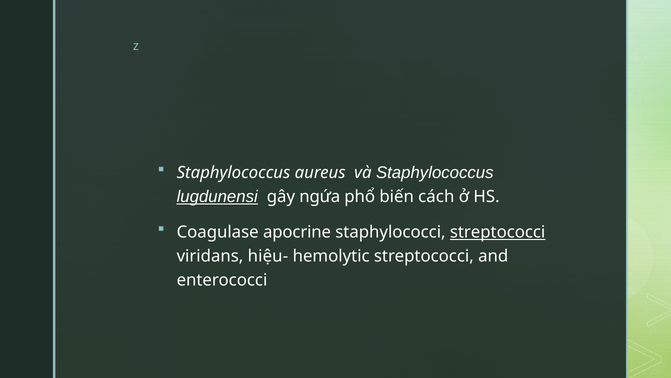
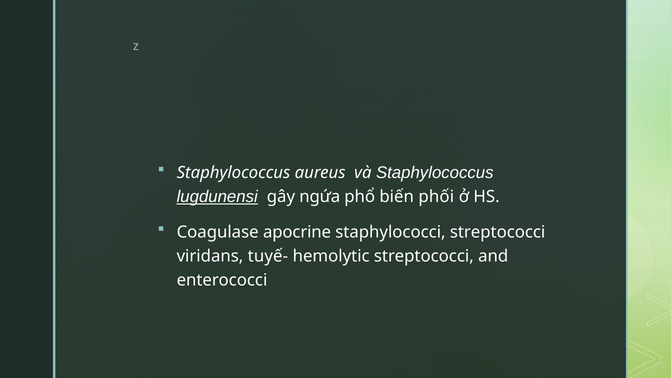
cách: cách -> phối (436, 196)
streptococci underline: present -> none (498, 232)
hiệu-: hiệu- -> tuyế- (268, 256)
